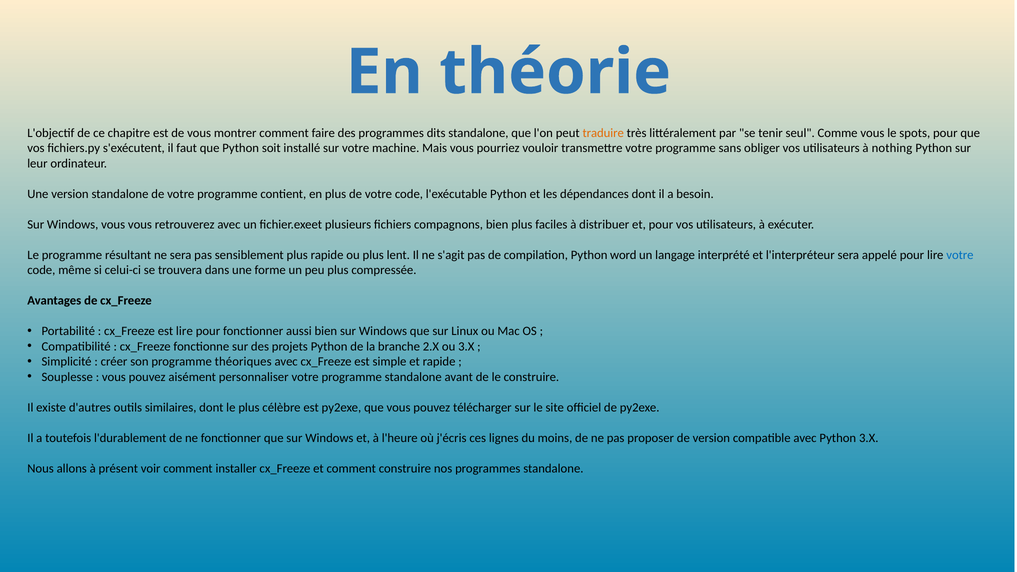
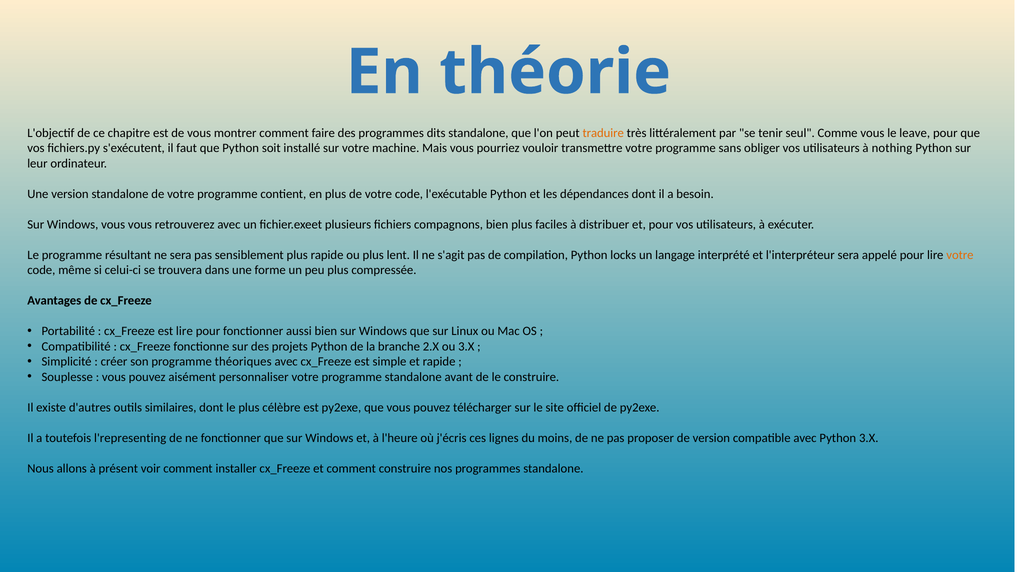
spots: spots -> leave (915, 133)
word: word -> locks (623, 255)
votre colour: blue -> orange (960, 255)
l'durablement: l'durablement -> l'representing (130, 438)
